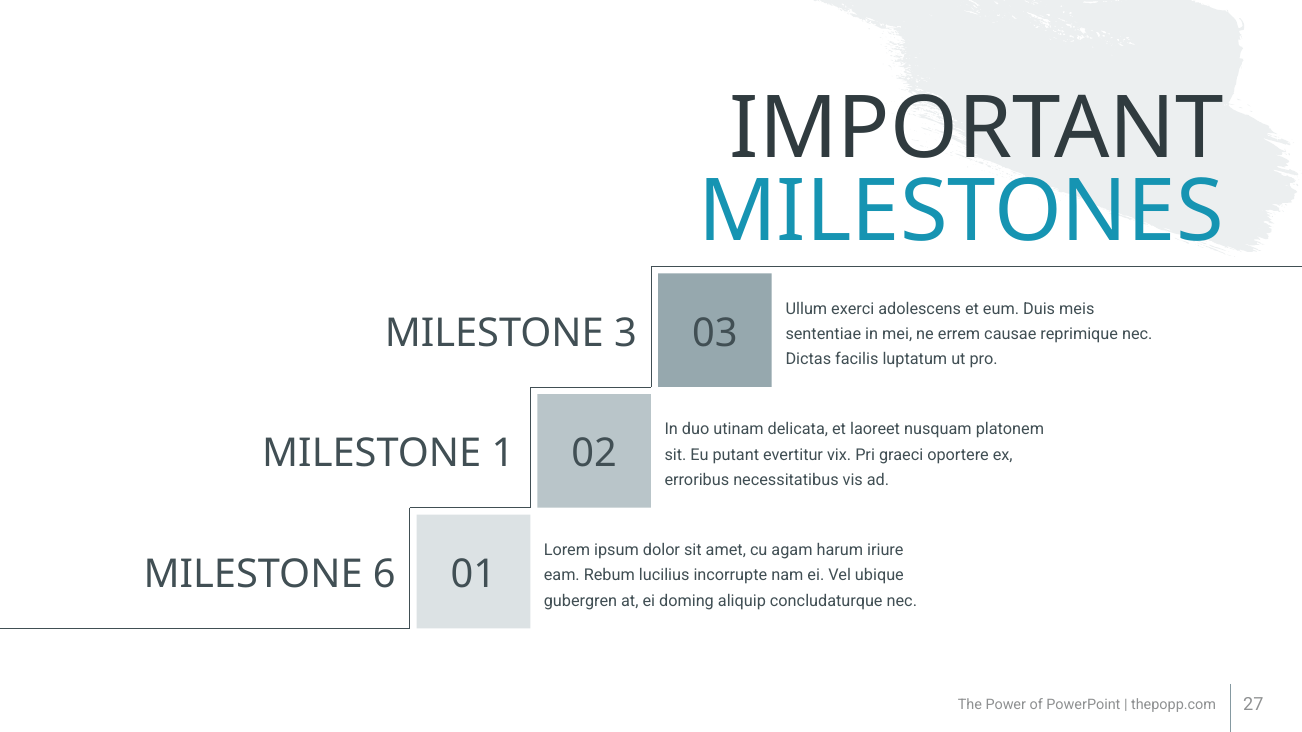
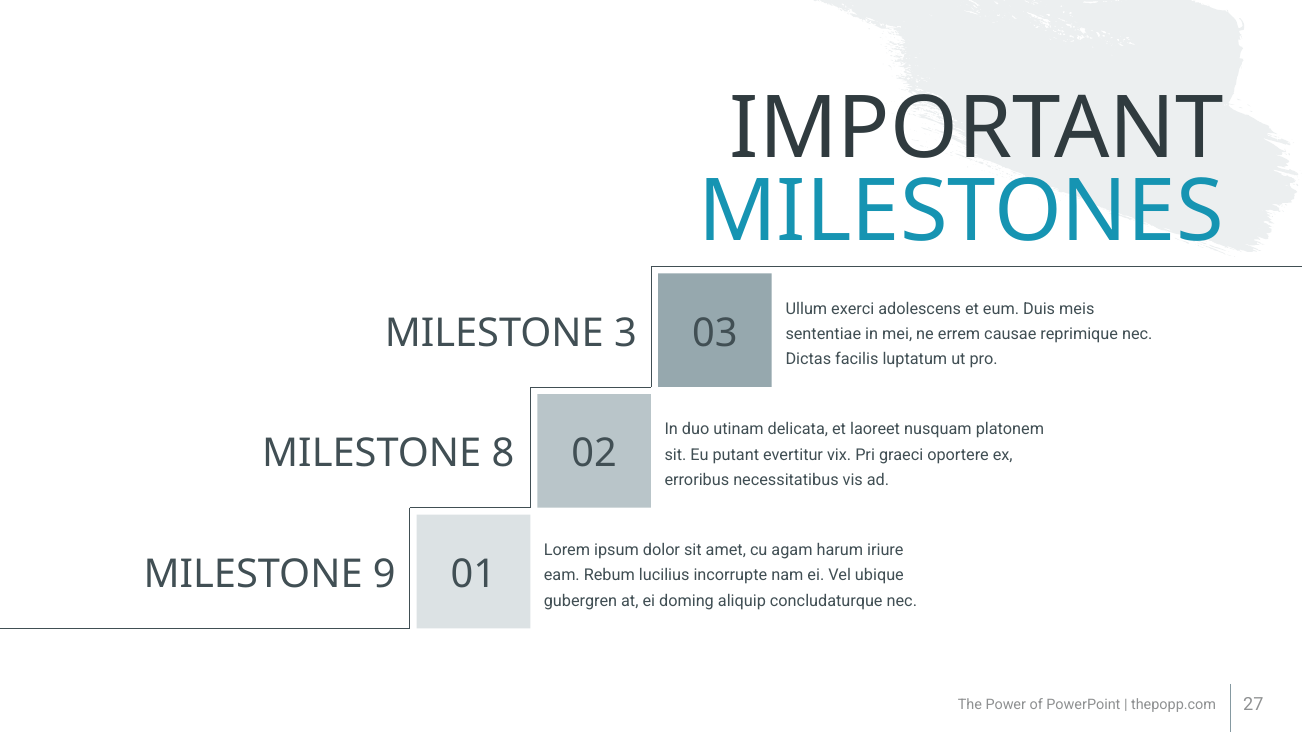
1: 1 -> 8 (503, 454)
6: 6 -> 9 (384, 575)
